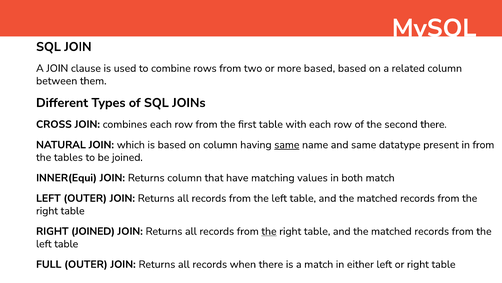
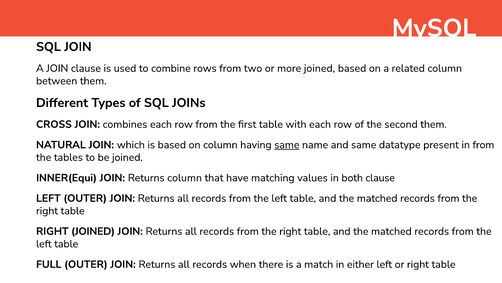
more based: based -> joined (319, 68)
second there: there -> them (434, 124)
both match: match -> clause (380, 177)
the underline: present -> none (269, 231)
